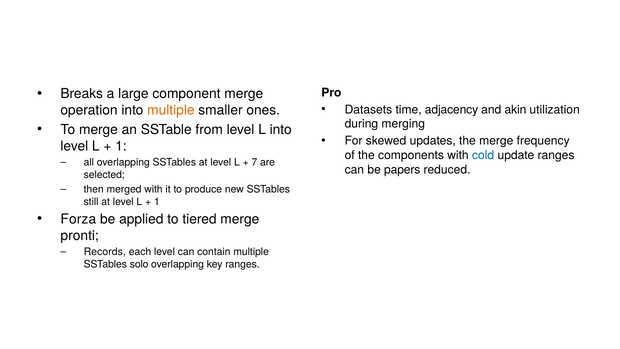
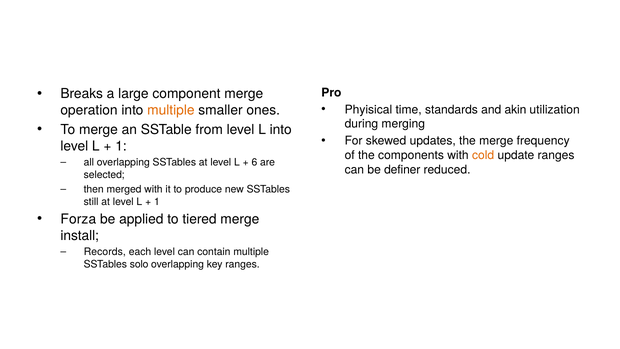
Datasets: Datasets -> Phyisical (368, 109)
adjacency: adjacency -> standards (451, 109)
cold colour: blue -> orange (483, 155)
7: 7 -> 6 (254, 162)
papers: papers -> definer (402, 170)
pronti: pronti -> install (80, 236)
